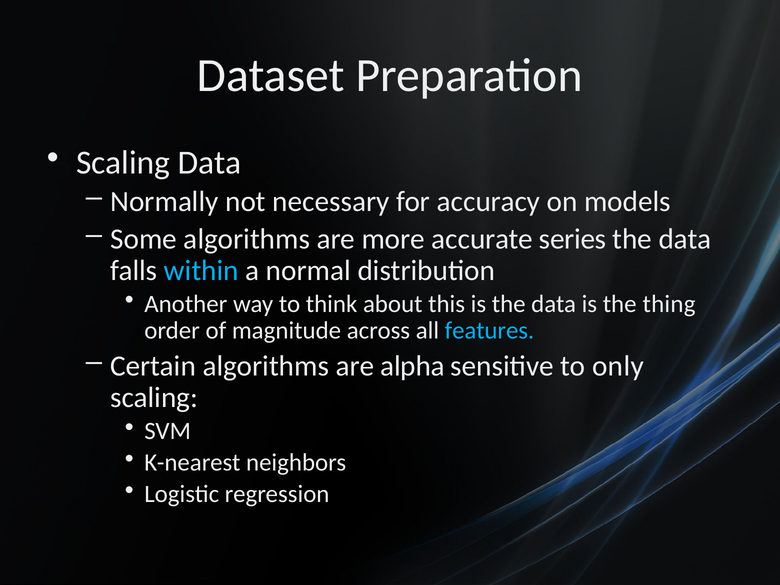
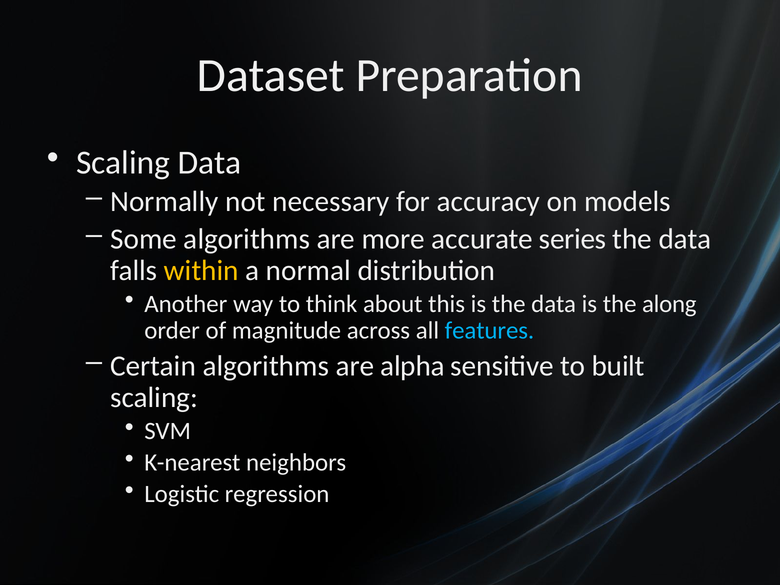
within colour: light blue -> yellow (201, 270)
thing: thing -> along (669, 304)
only: only -> built (618, 366)
